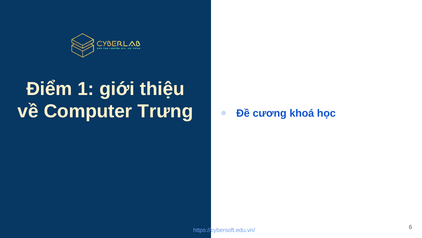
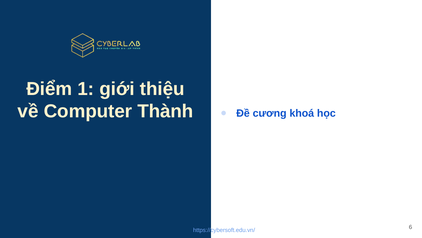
Trưng: Trưng -> Thành (165, 111)
